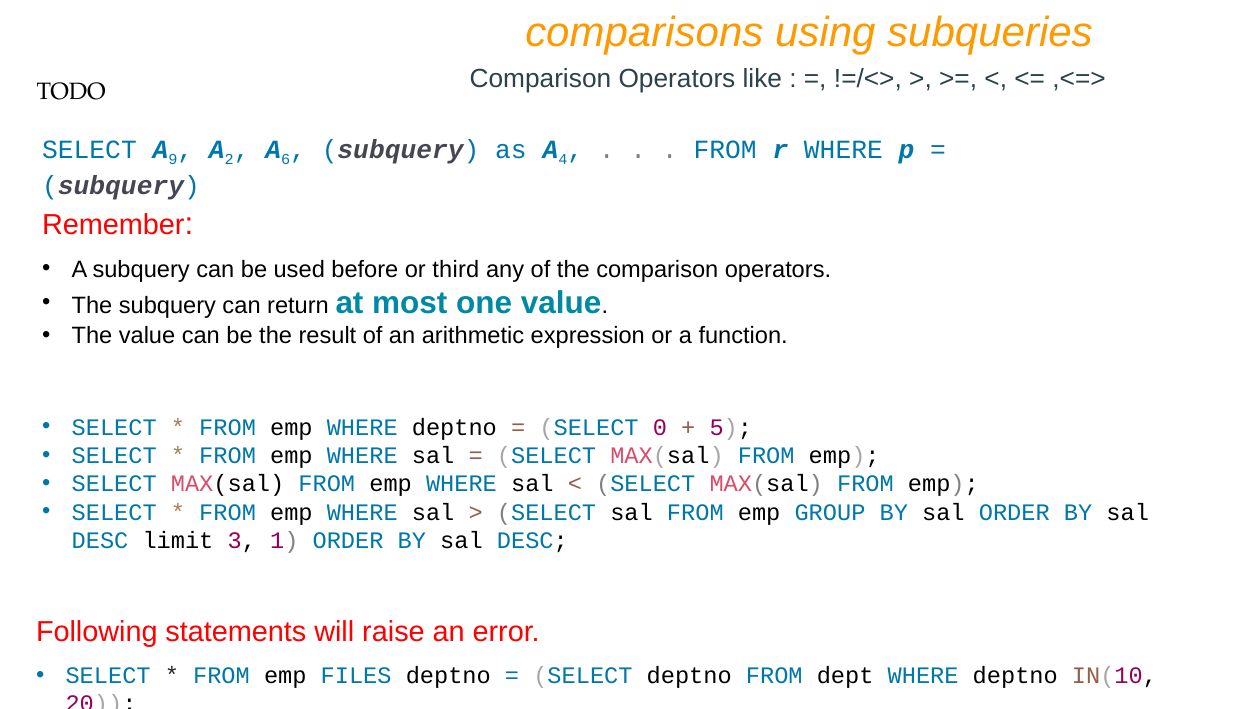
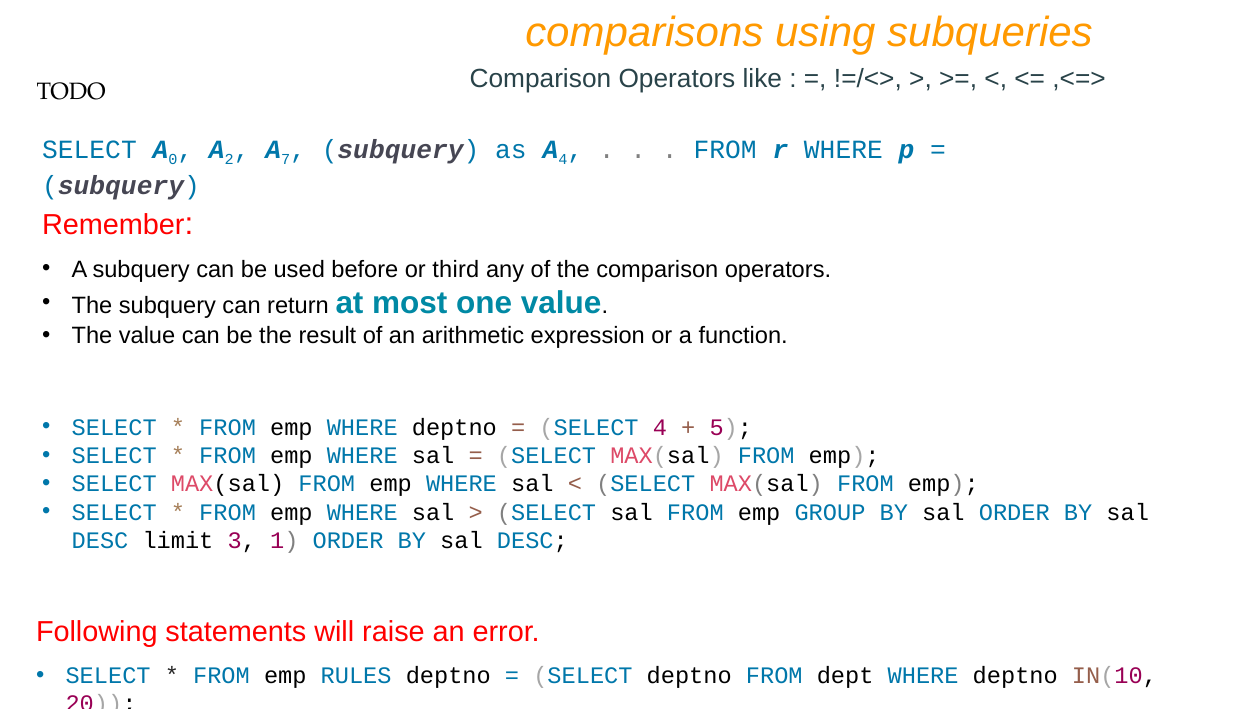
9: 9 -> 0 (173, 160)
6: 6 -> 7 (286, 160)
SELECT 0: 0 -> 4 (660, 427)
FILES: FILES -> RULES (356, 675)
